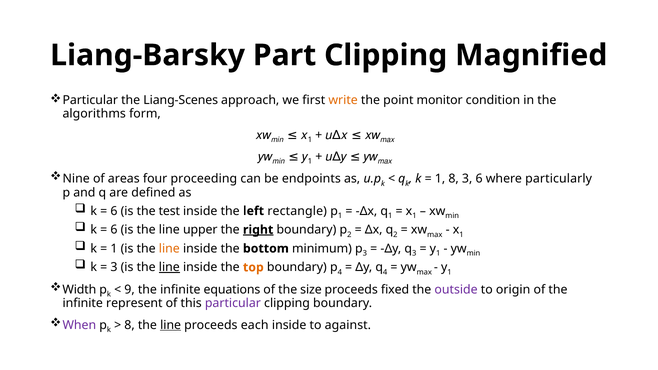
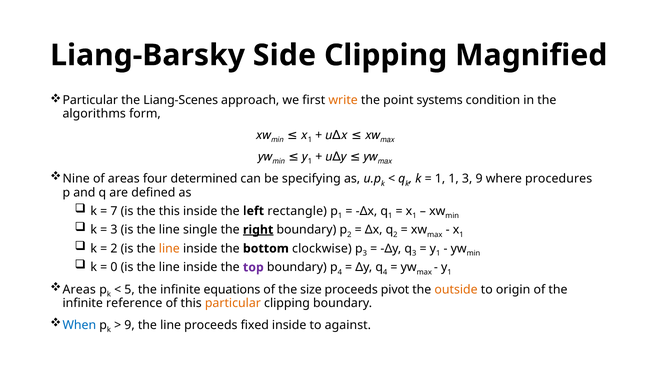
Part: Part -> Side (284, 55)
monitor: monitor -> systems (440, 100)
proceeding: proceeding -> determined (204, 179)
endpoints: endpoints -> specifying (311, 179)
1 8: 8 -> 1 (454, 179)
3 6: 6 -> 9 (479, 179)
particularly: particularly -> procedures (559, 179)
6: 6 -> 7 (114, 211)
the test: test -> this (169, 211)
6: 6 -> 3 (114, 230)
upper: upper -> single (200, 230)
1: 1 -> 2 (114, 249)
minimum: minimum -> clockwise (322, 249)
3: 3 -> 0 (114, 267)
line underline: present -> none (169, 267)
top colour: orange -> purple (253, 267)
Width: Width -> Areas (79, 290)
9: 9 -> 5 (130, 290)
fixed: fixed -> pivot (395, 290)
outside colour: purple -> orange (456, 290)
represent: represent -> reference (134, 303)
particular colour: purple -> orange (233, 303)
When colour: purple -> blue (79, 325)
8: 8 -> 9 (130, 325)
line underline: present -> none (171, 325)
each: each -> fixed (255, 325)
